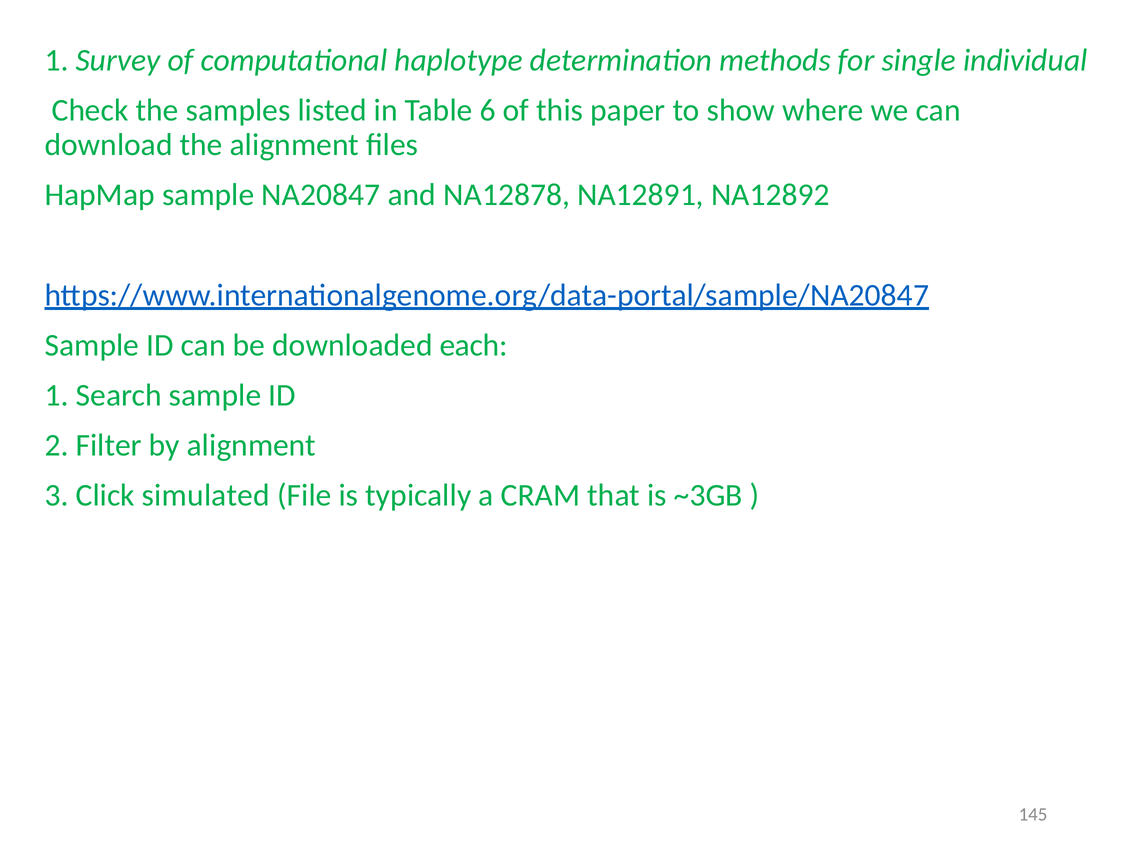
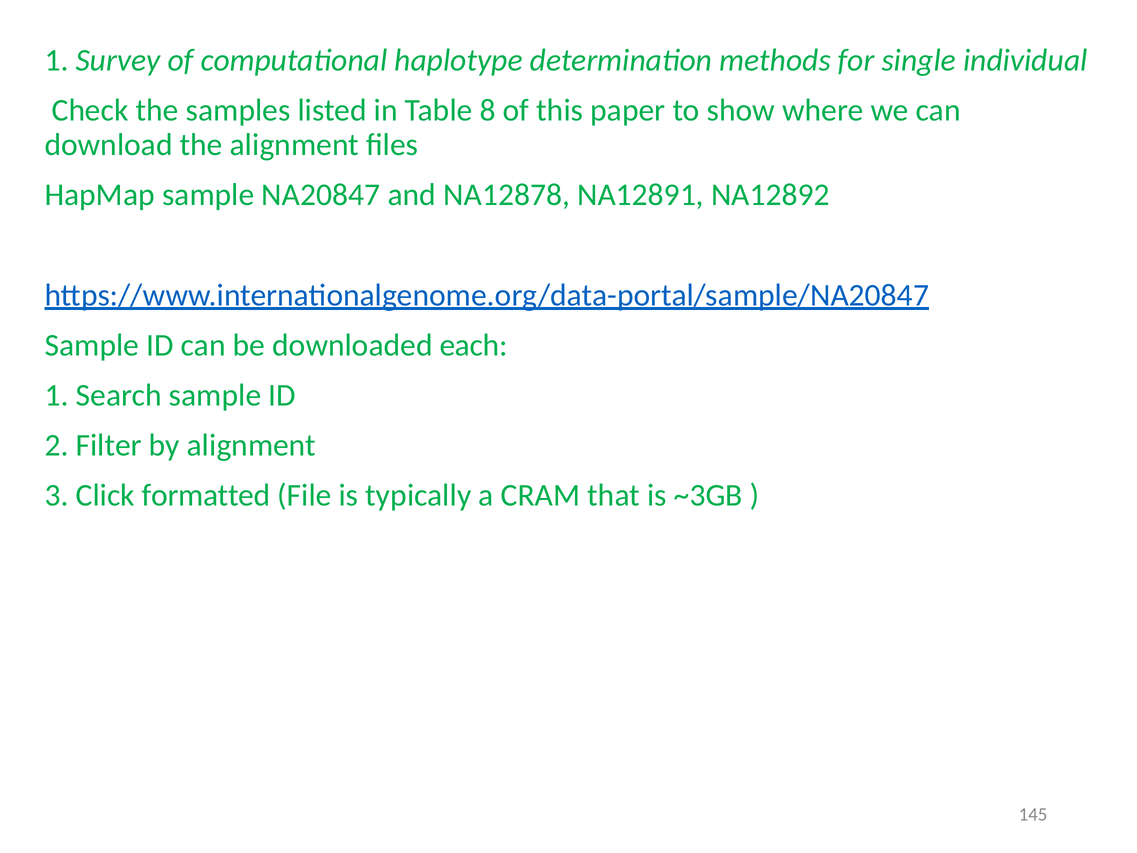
6: 6 -> 8 (488, 110)
simulated: simulated -> formatted (206, 495)
